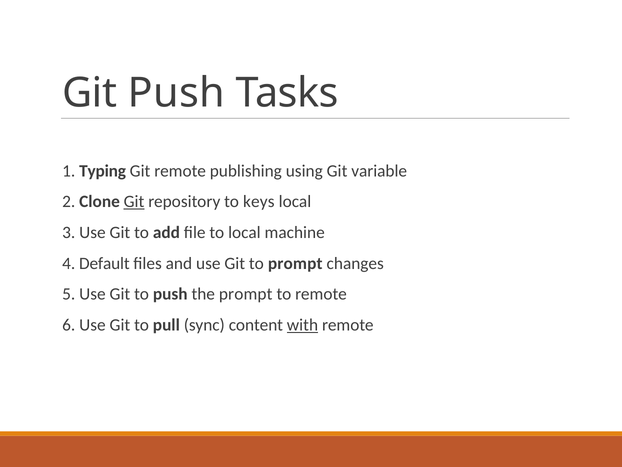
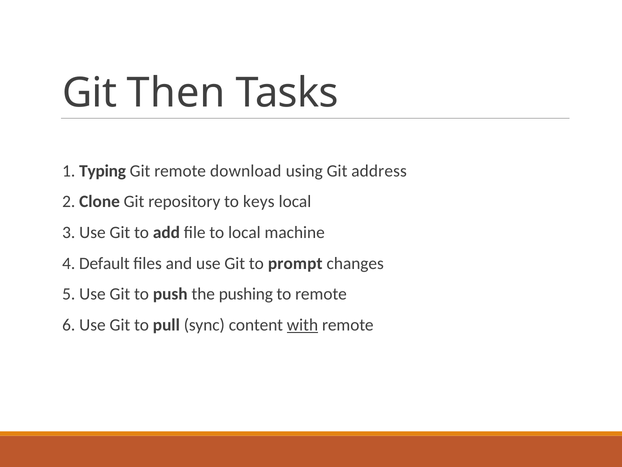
Git Push: Push -> Then (176, 93)
publishing: publishing -> download (246, 171)
variable: variable -> address (379, 171)
Git underline: present -> none (134, 202)
the prompt: prompt -> pushing (246, 294)
